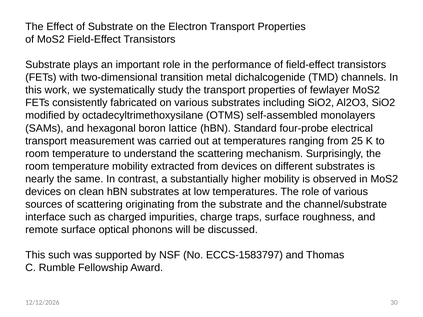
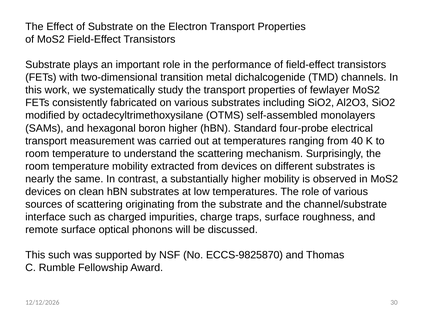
boron lattice: lattice -> higher (183, 128)
25: 25 -> 40 (357, 141)
ECCS-1583797: ECCS-1583797 -> ECCS-9825870 (244, 255)
